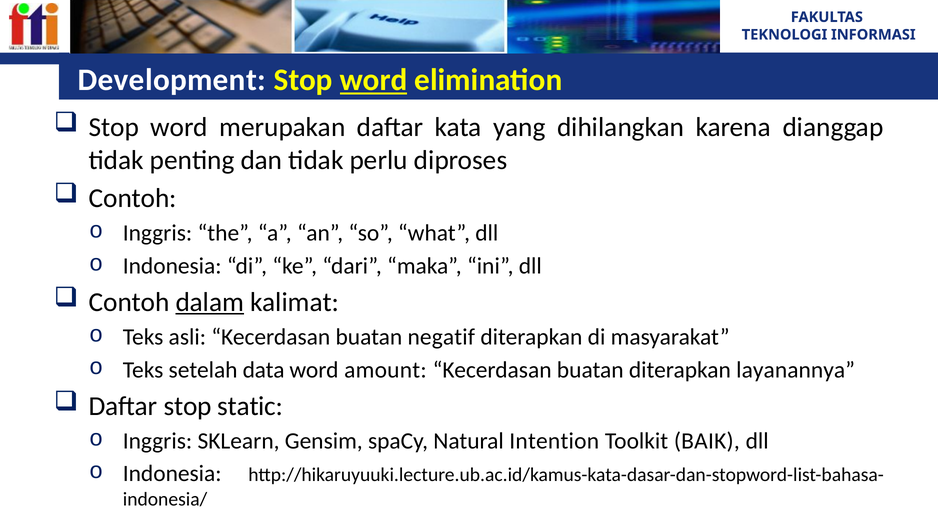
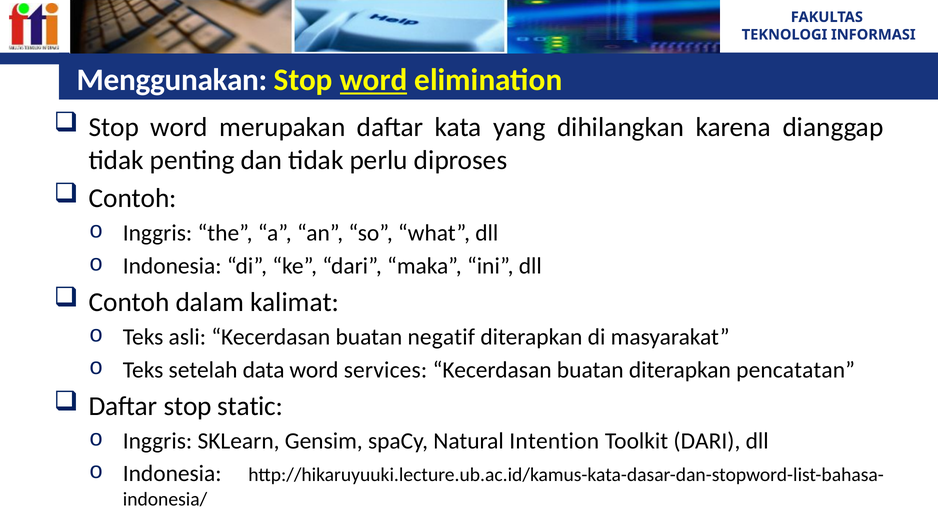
Development: Development -> Menggunakan (172, 80)
dalam underline: present -> none (210, 303)
amount: amount -> services (385, 370)
layanannya: layanannya -> pencatatan (796, 370)
Toolkit BAIK: BAIK -> DARI (707, 441)
